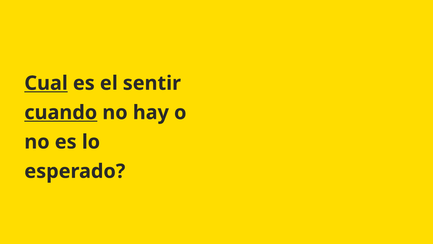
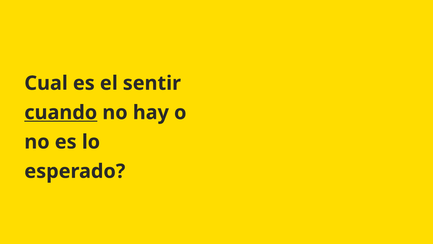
Cual underline: present -> none (46, 83)
